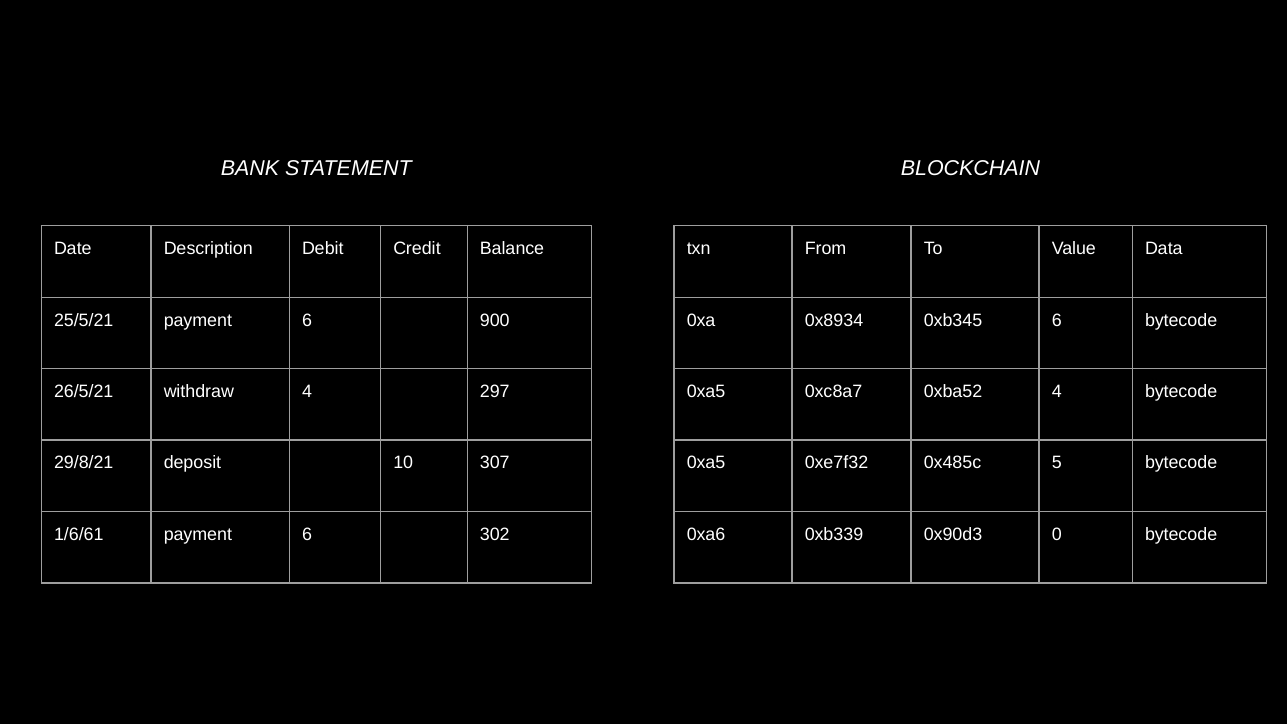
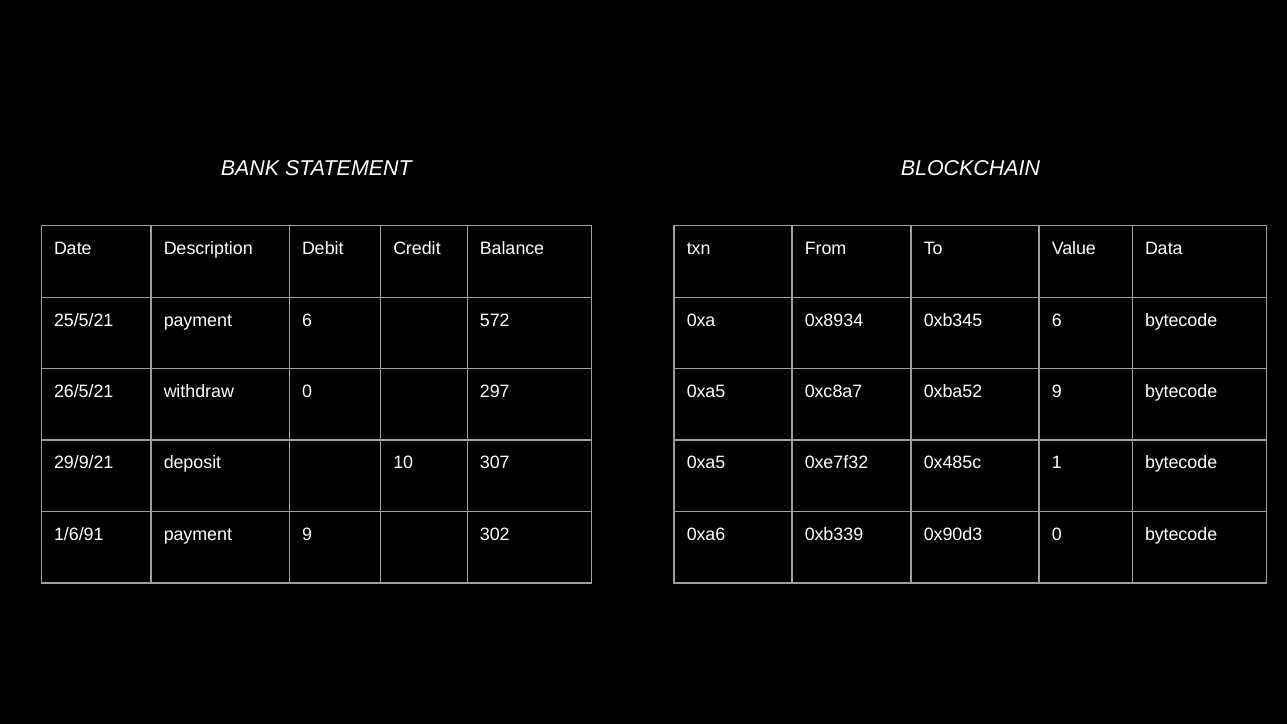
900: 900 -> 572 (495, 320)
withdraw 4: 4 -> 0 (307, 392)
0xba52 4: 4 -> 9 (1057, 392)
29/8/21: 29/8/21 -> 29/9/21 (84, 463)
5: 5 -> 1 (1057, 463)
1/6/61: 1/6/61 -> 1/6/91 (79, 534)
6: 6 -> 9 (307, 534)
